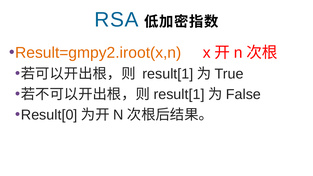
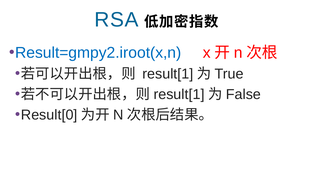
Result=gmpy2.iroot(x,n colour: orange -> blue (98, 53)
